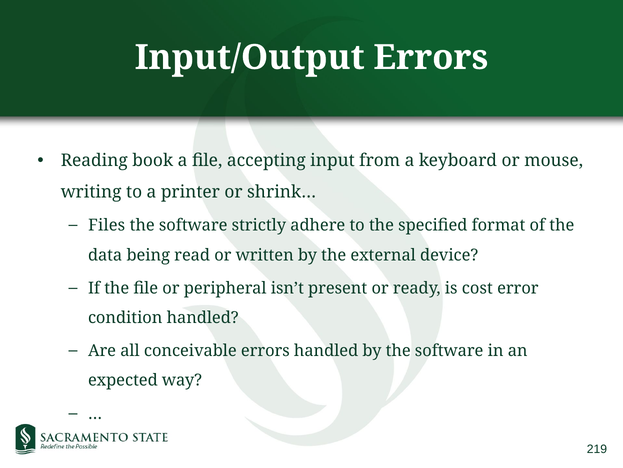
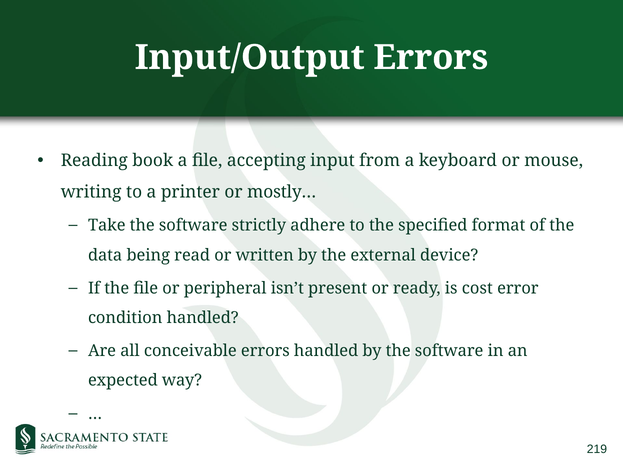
shrink…: shrink… -> mostly… (282, 192)
Files: Files -> Take (107, 225)
